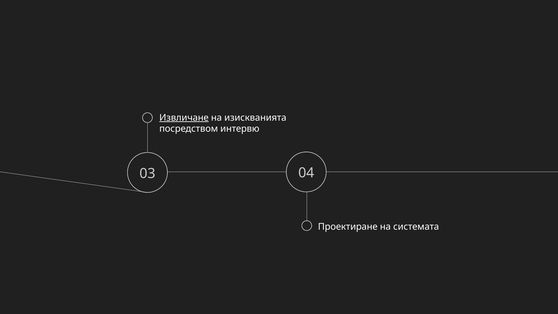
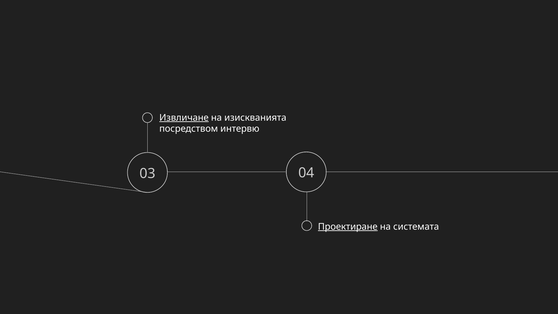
Проектиране underline: none -> present (348, 227)
